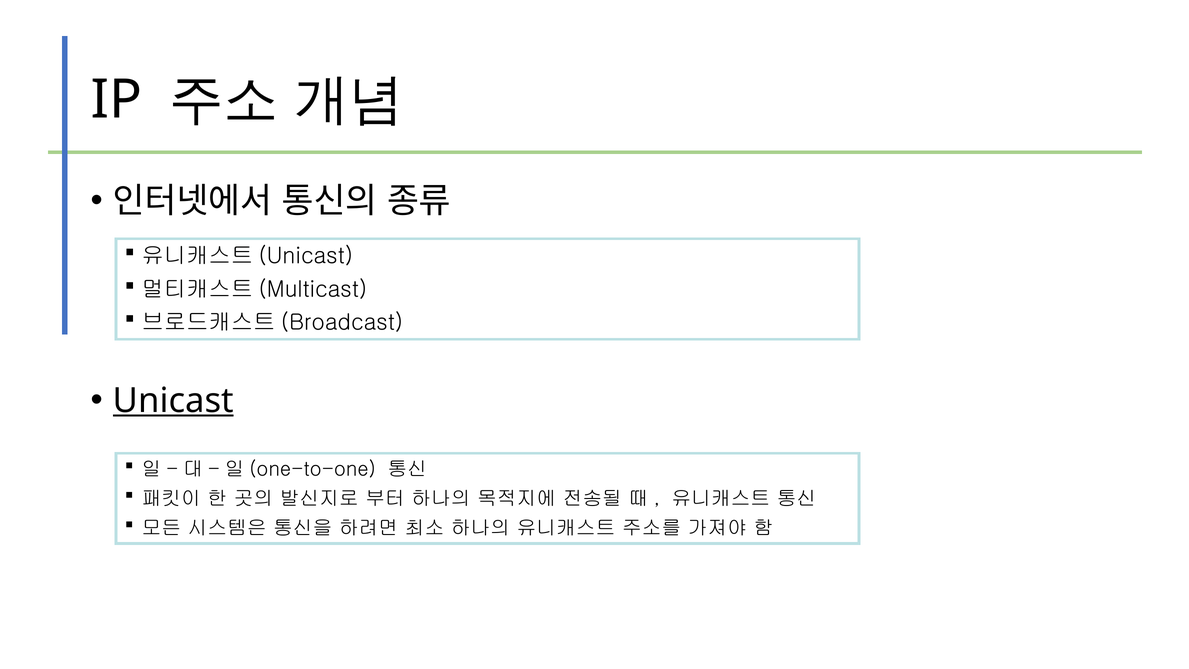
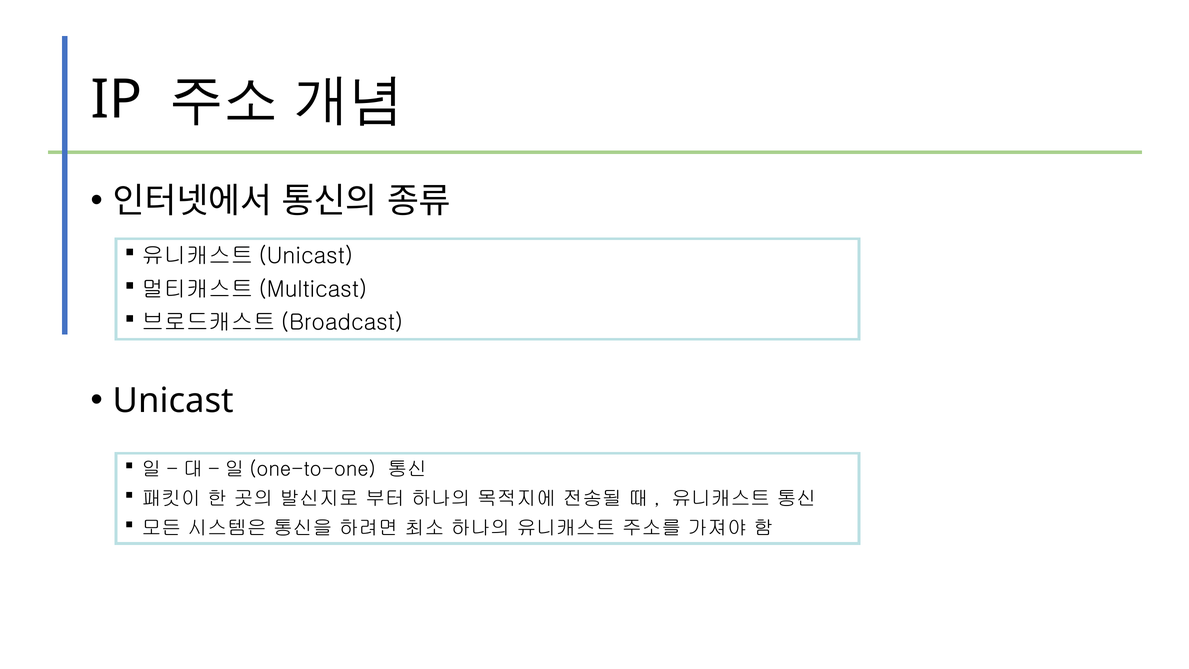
Unicast underline: present -> none (173, 400)
